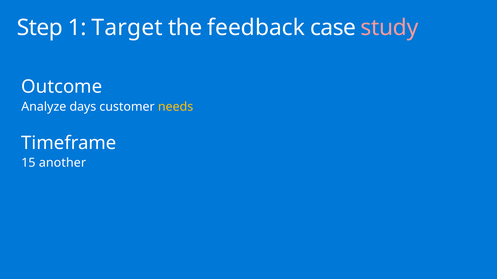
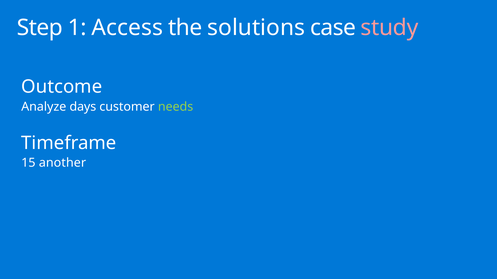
Target: Target -> Access (127, 28)
feedback: feedback -> solutions (256, 28)
needs colour: yellow -> light green (176, 107)
